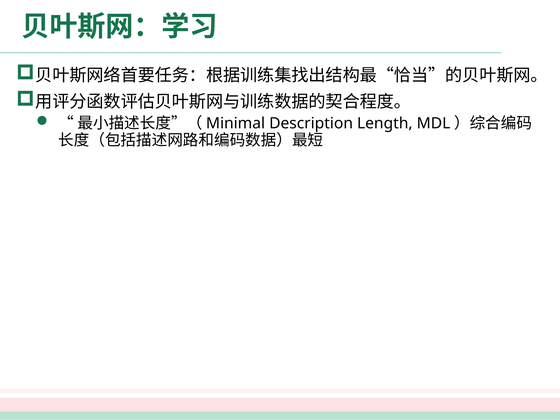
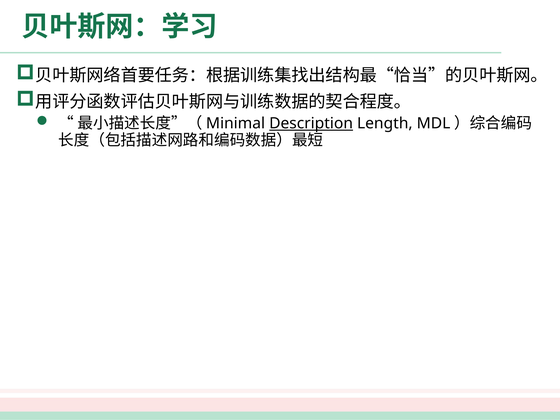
Description underline: none -> present (311, 123)
